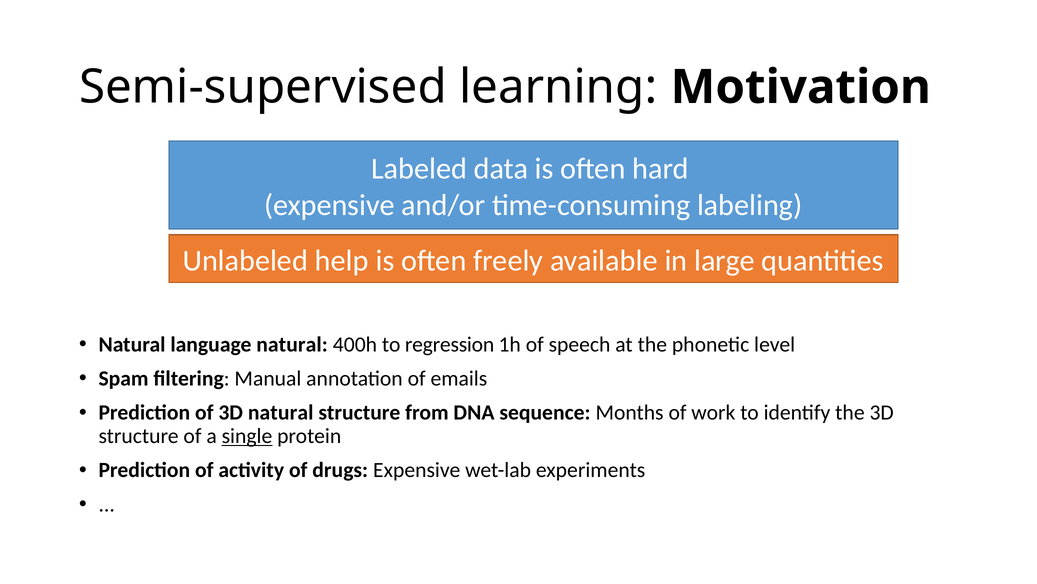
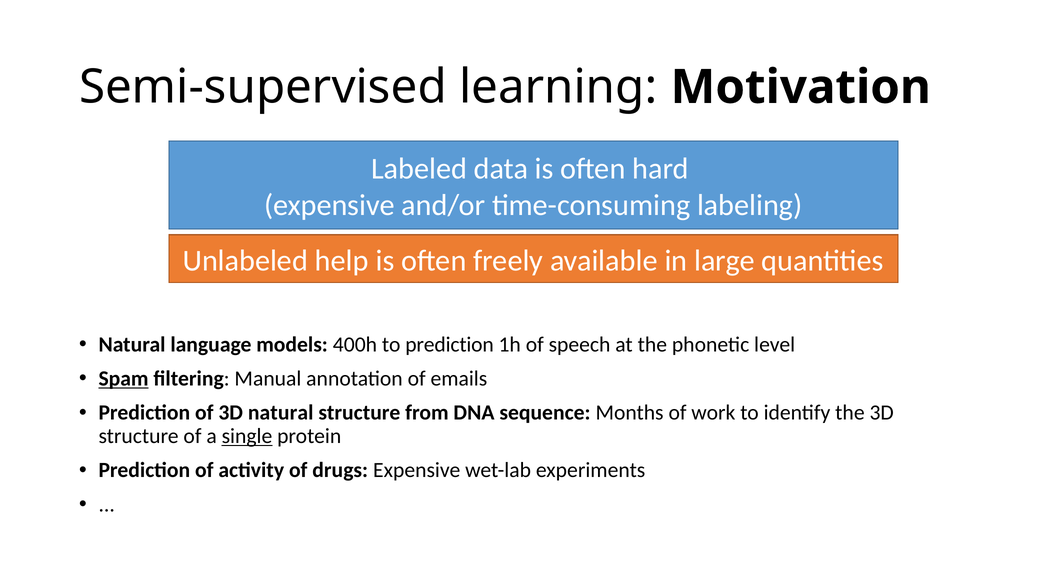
language natural: natural -> models (292, 344)
to regression: regression -> prediction (450, 344)
Spam underline: none -> present (124, 378)
